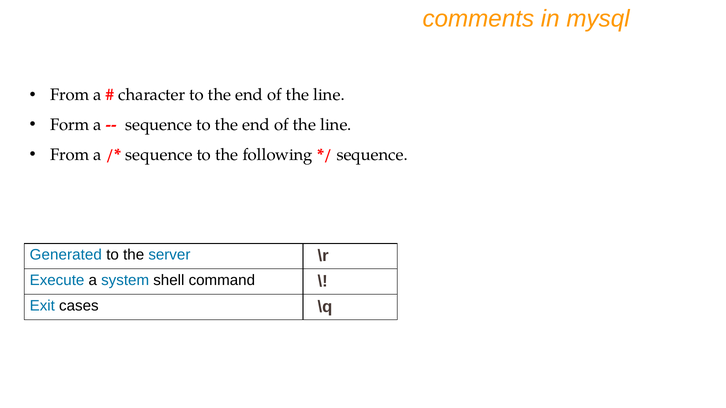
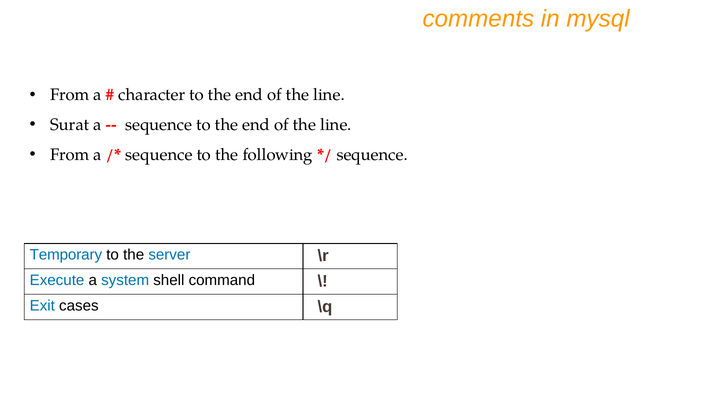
Form: Form -> Surat (70, 125)
Generated: Generated -> Temporary (66, 255)
